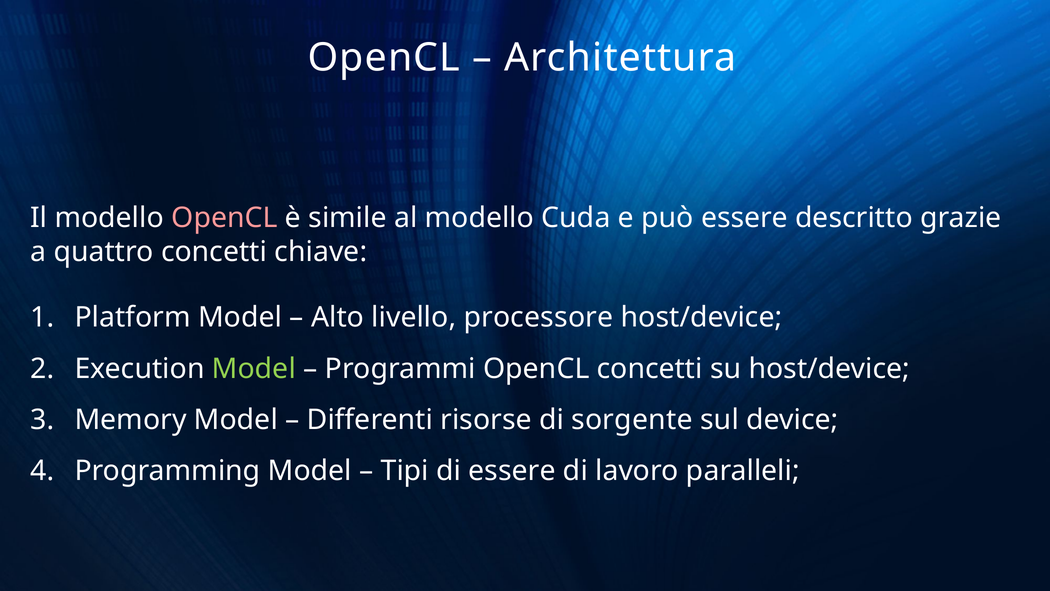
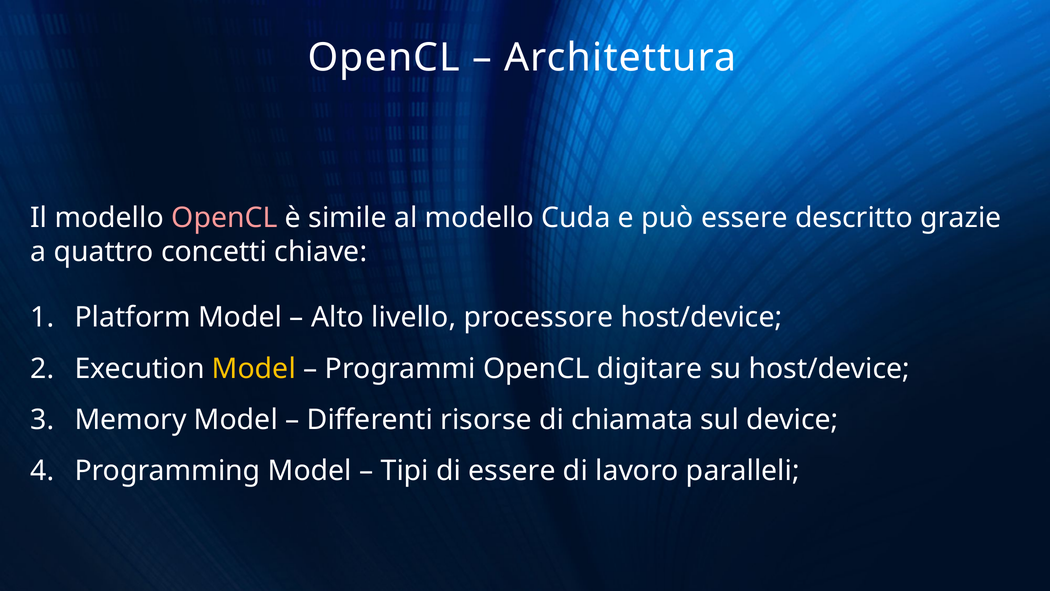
Model colour: light green -> yellow (254, 369)
OpenCL concetti: concetti -> digitare (650, 369)
sorgente: sorgente -> chiamata (632, 420)
